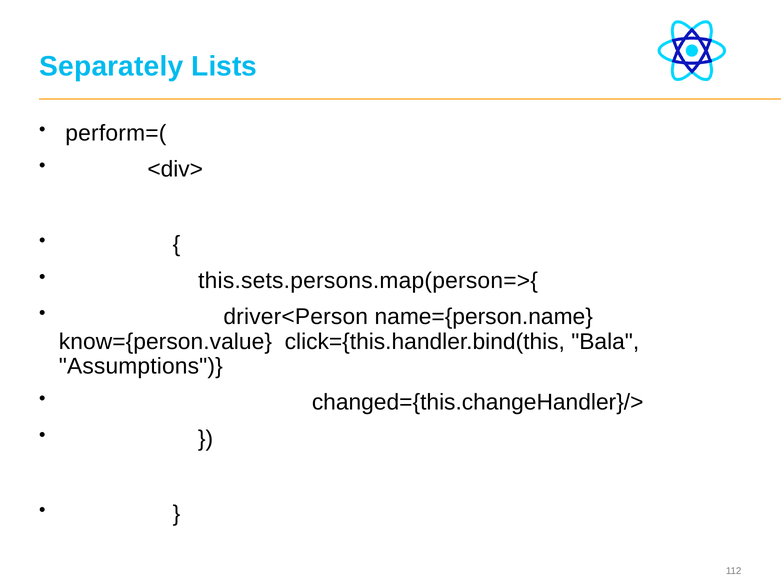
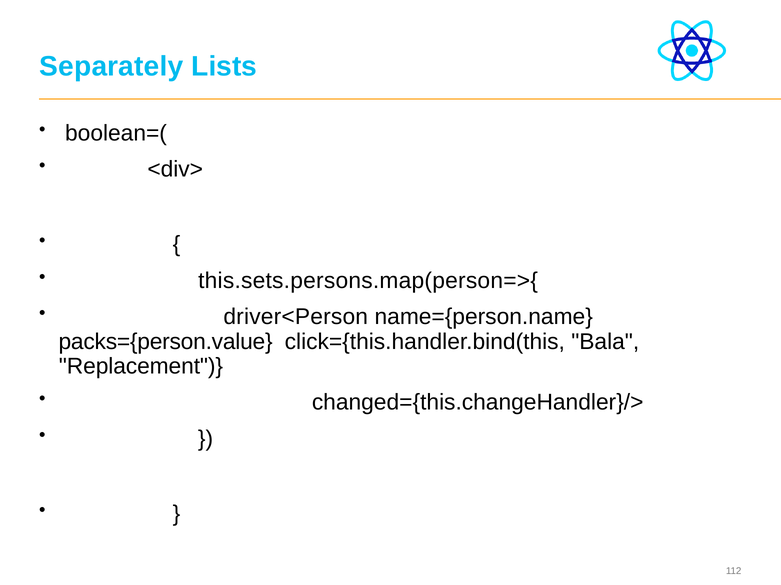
perform=(: perform=( -> boolean=( (116, 133)
know={person.value: know={person.value -> packs={person.value (166, 342)
Assumptions: Assumptions -> Replacement (141, 367)
